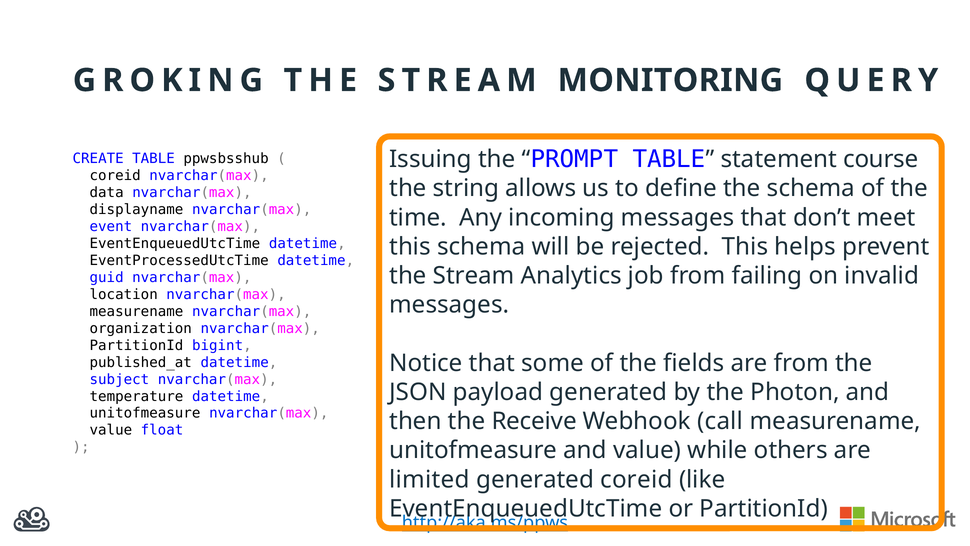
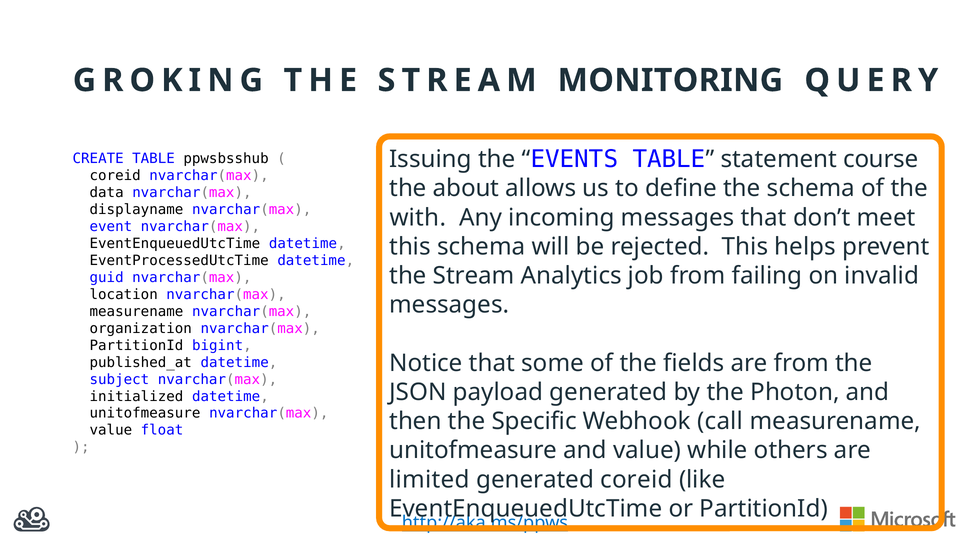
PROMPT: PROMPT -> EVENTS (574, 159)
string: string -> about (466, 188)
time: time -> with (418, 217)
temperature: temperature -> initialized (136, 396)
Receive: Receive -> Specific (534, 421)
